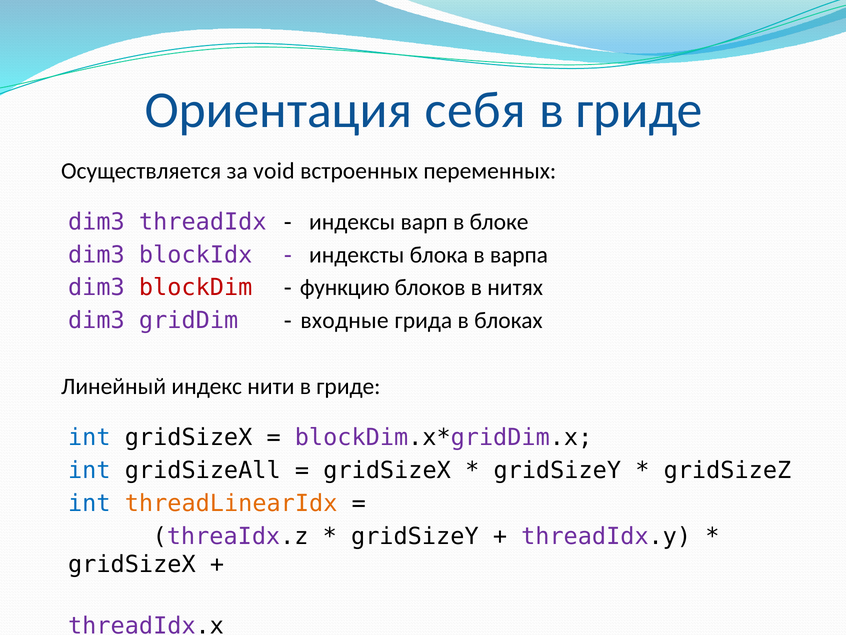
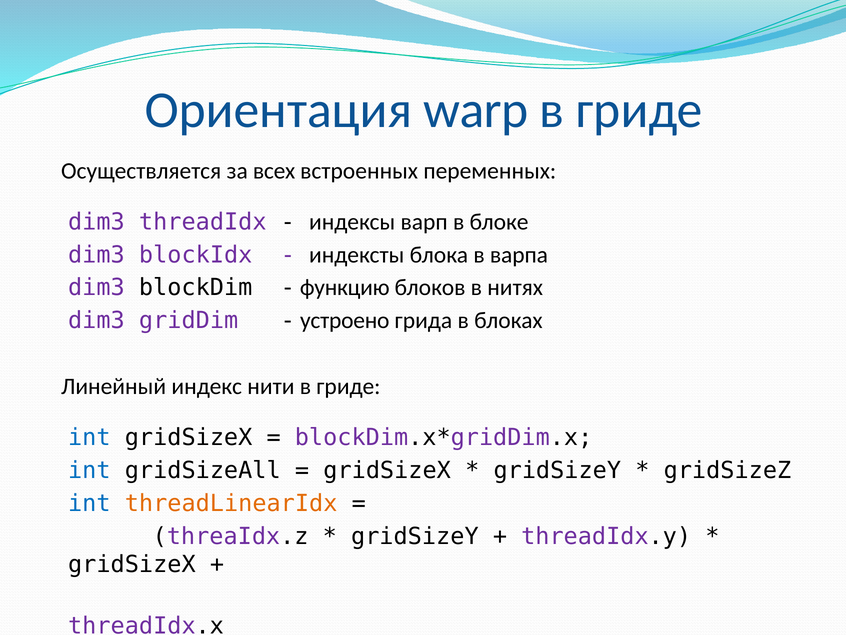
себя: себя -> warp (476, 110)
void: void -> всех (274, 171)
blockDim colour: red -> black (196, 288)
входные: входные -> устроено (345, 320)
